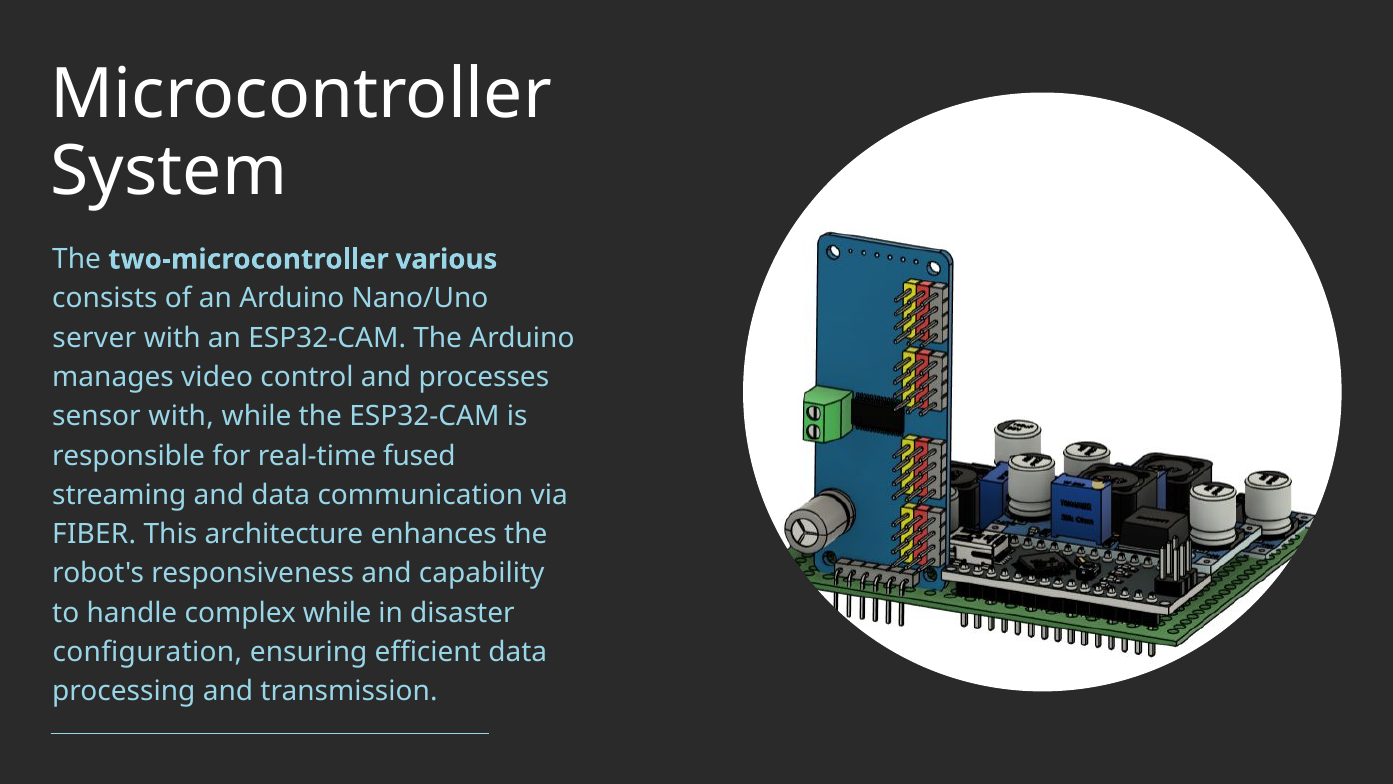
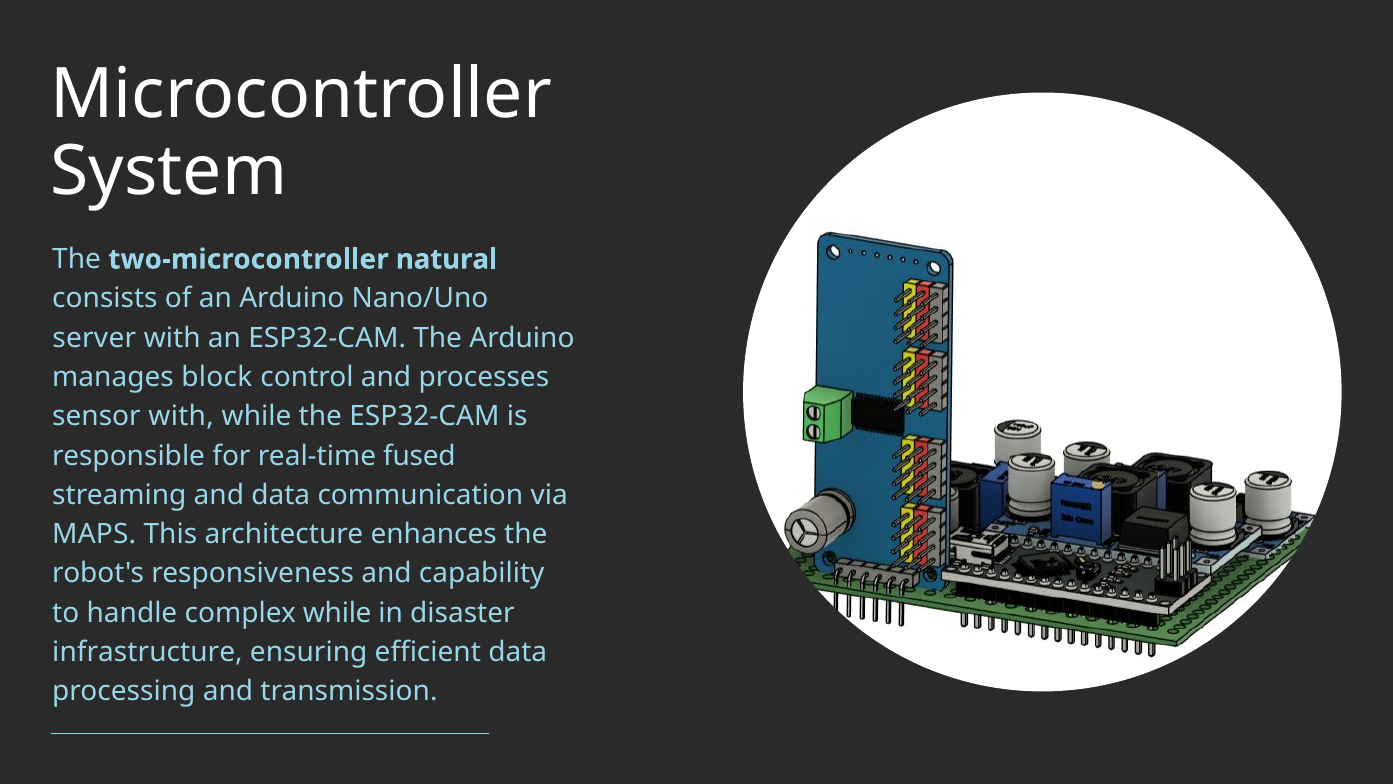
various: various -> natural (446, 259)
video: video -> block (217, 377)
FIBER: FIBER -> MAPS (94, 534)
configuration: configuration -> infrastructure (147, 652)
